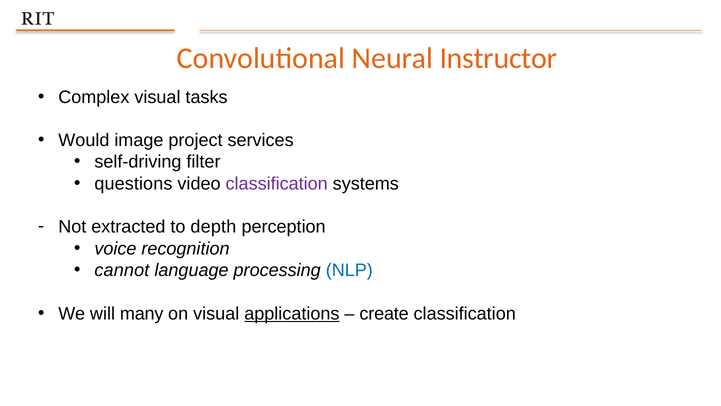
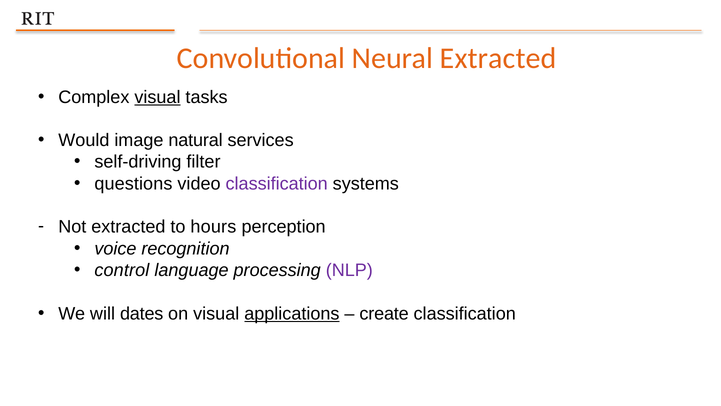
Neural Instructor: Instructor -> Extracted (498, 58)
visual underline: none -> present (157, 97)
project: project -> natural (196, 140)
depth: depth -> hours (213, 227)
cannot: cannot -> control (122, 270)
NLP colour: blue -> purple (349, 270)
many: many -> dates (142, 313)
